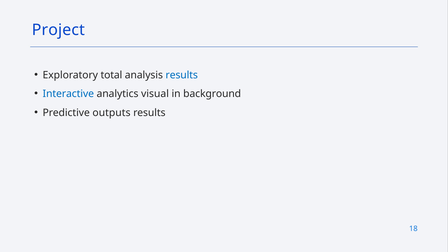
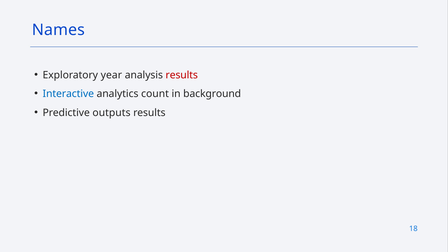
Project: Project -> Names (58, 30)
total: total -> year (111, 75)
results colour: blue -> red (182, 75)
visual: visual -> count (155, 94)
